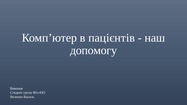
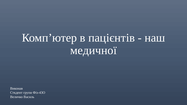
допомогу: допомогу -> медичної (93, 50)
